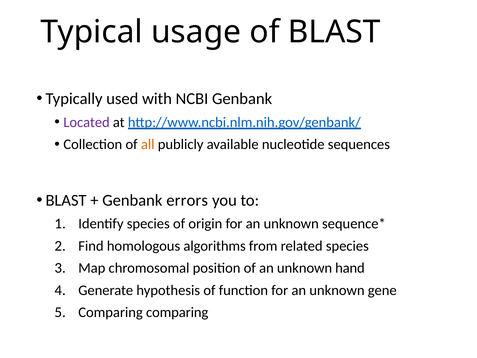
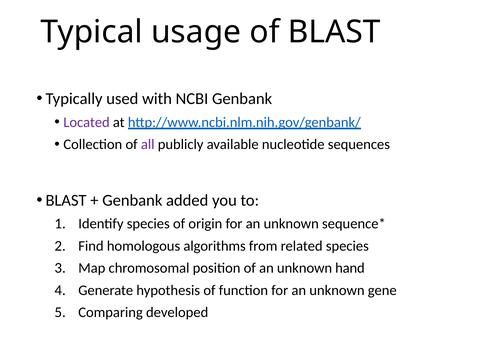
all colour: orange -> purple (148, 144)
errors: errors -> added (187, 200)
Comparing comparing: comparing -> developed (177, 312)
